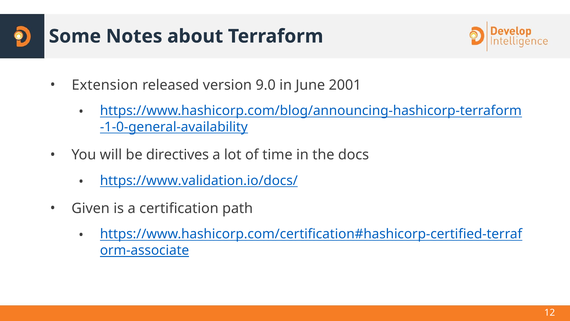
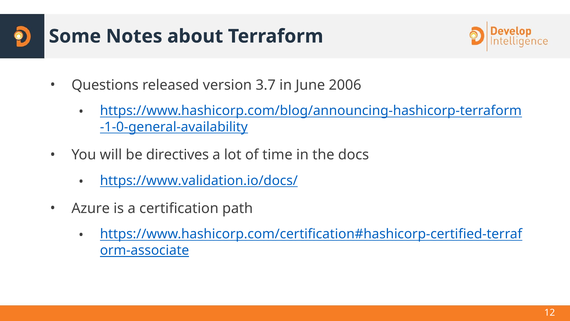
Extension: Extension -> Questions (105, 85)
9.0: 9.0 -> 3.7 (266, 85)
2001: 2001 -> 2006 (345, 85)
Given: Given -> Azure (91, 208)
